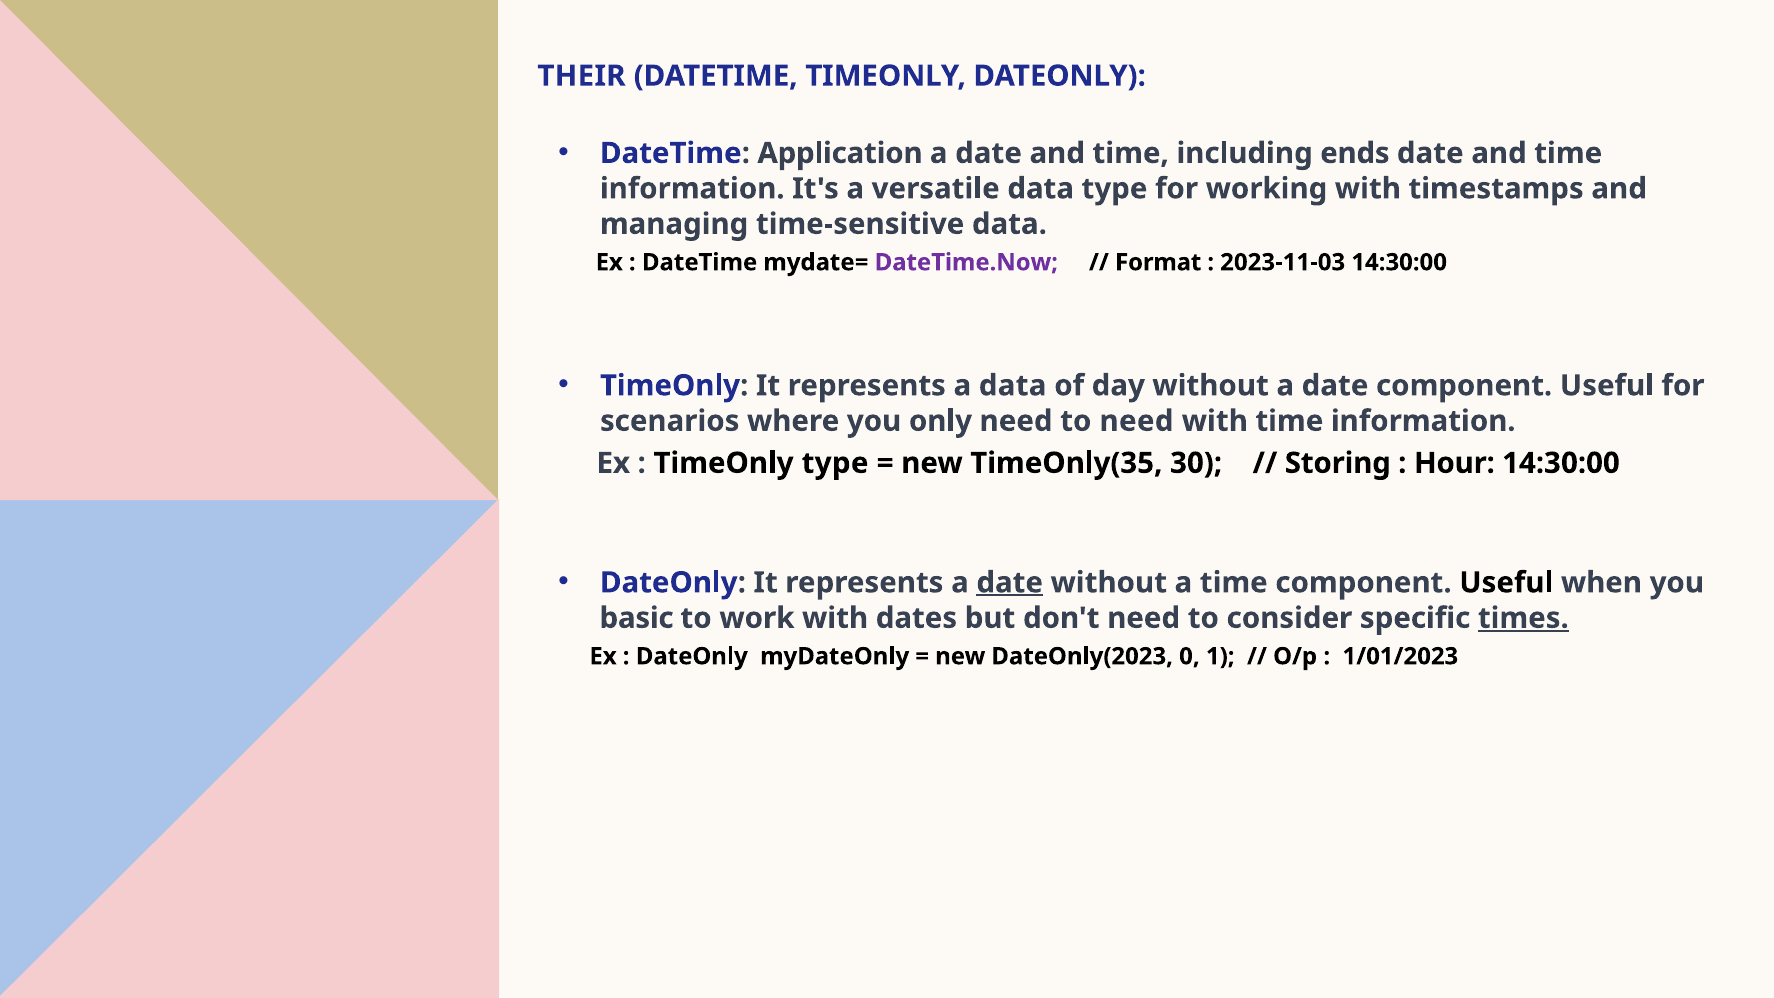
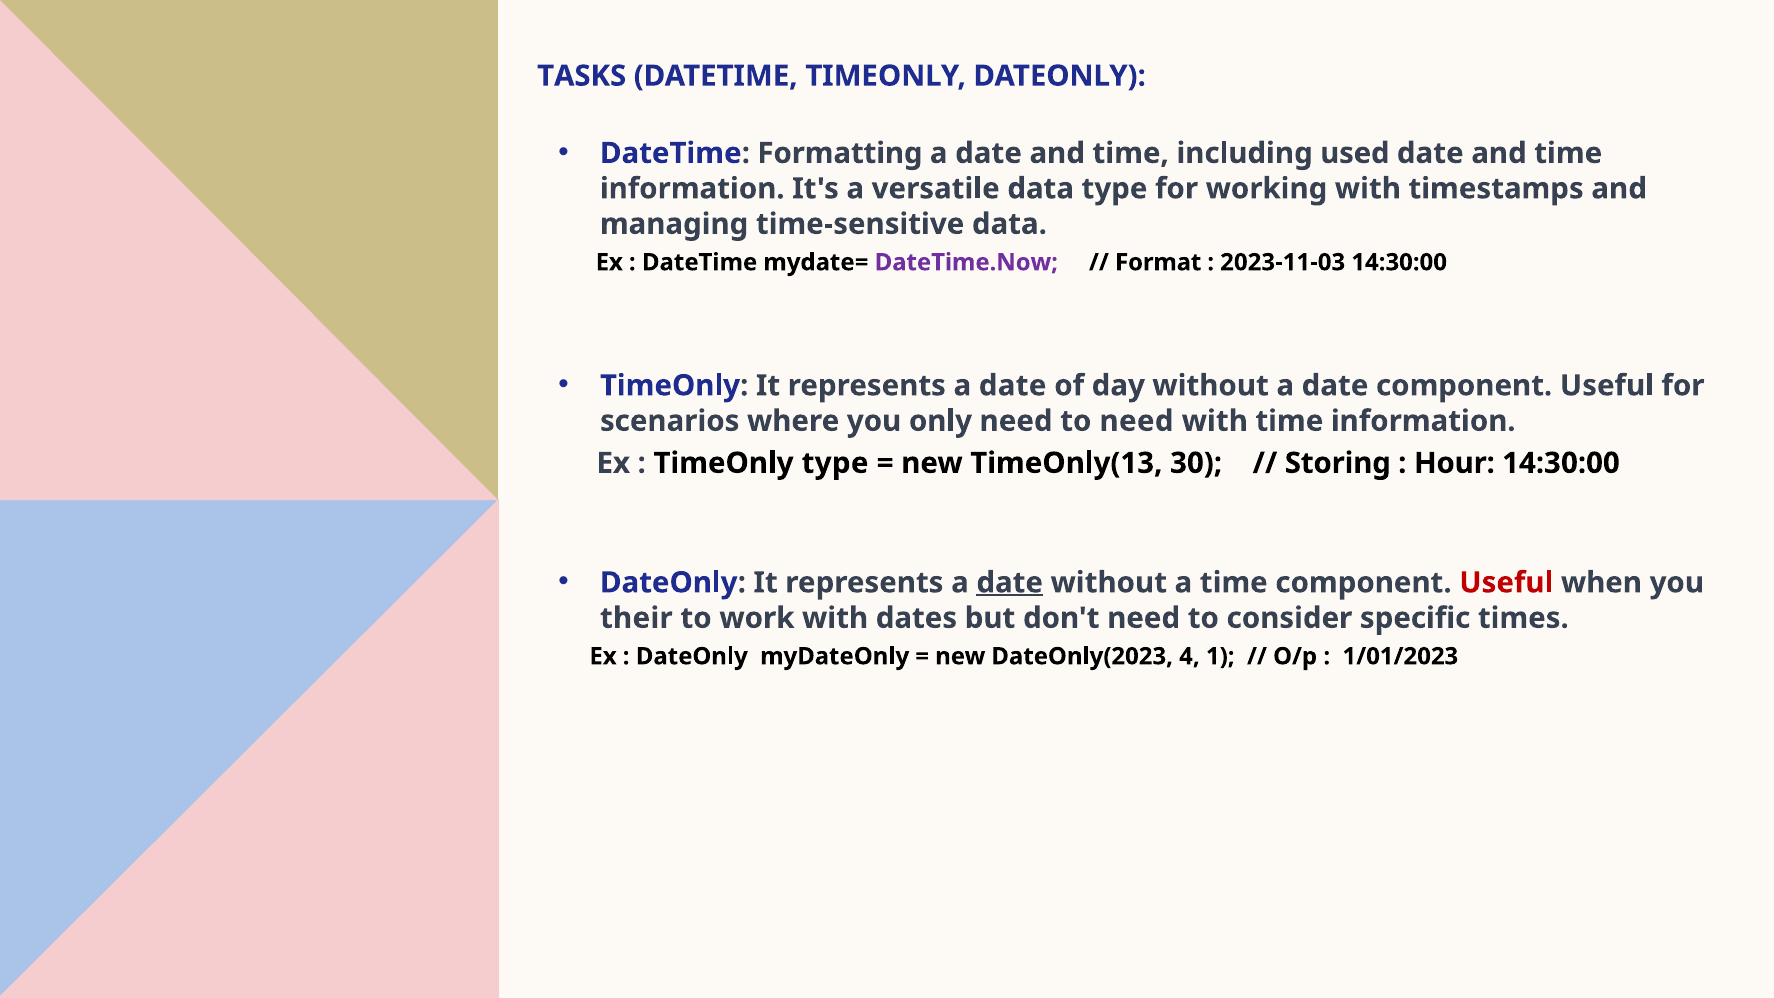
THEIR: THEIR -> TASKS (582, 76)
Application: Application -> Formatting (840, 153)
ends: ends -> used (1355, 153)
data: data -> date (1013, 386)
TimeOnly(35: TimeOnly(35 -> TimeOnly(13 (1066, 463)
Useful colour: black -> red (1506, 583)
basic: basic -> their (636, 618)
times underline: present -> none (1523, 618)
0: 0 -> 4 (1189, 656)
